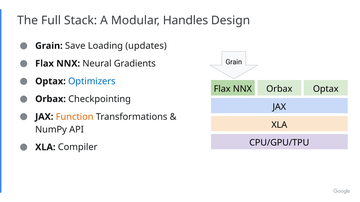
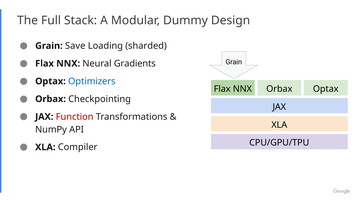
Handles: Handles -> Dummy (185, 20)
updates: updates -> sharded (146, 46)
Function colour: orange -> red (75, 117)
